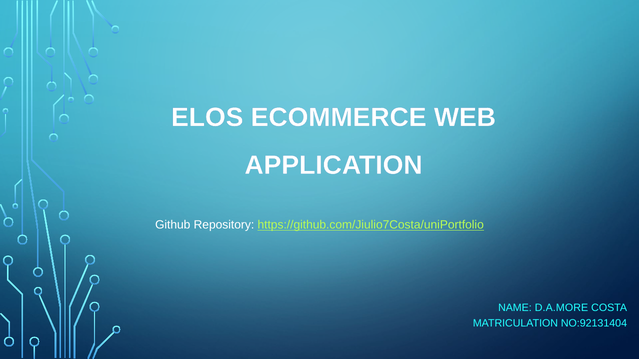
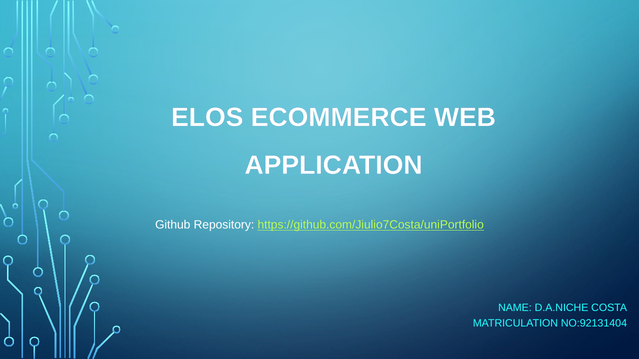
D.A.MORE: D.A.MORE -> D.A.NICHE (562, 308)
